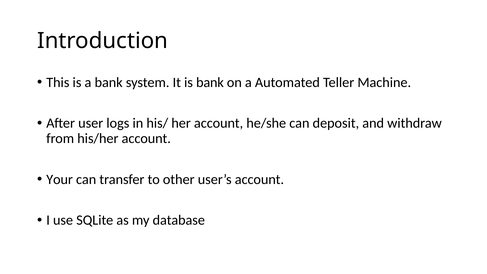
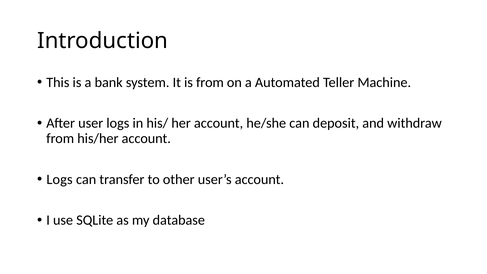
is bank: bank -> from (210, 82)
Your: Your -> Logs (60, 179)
